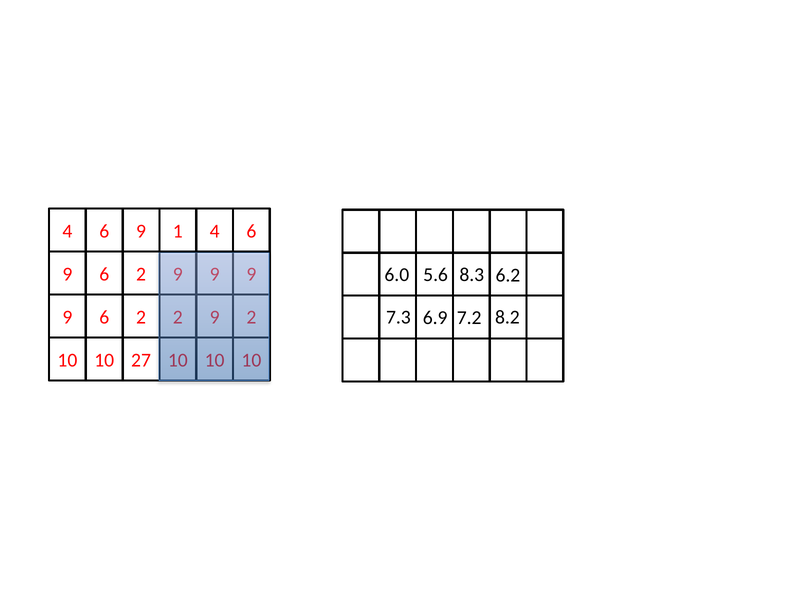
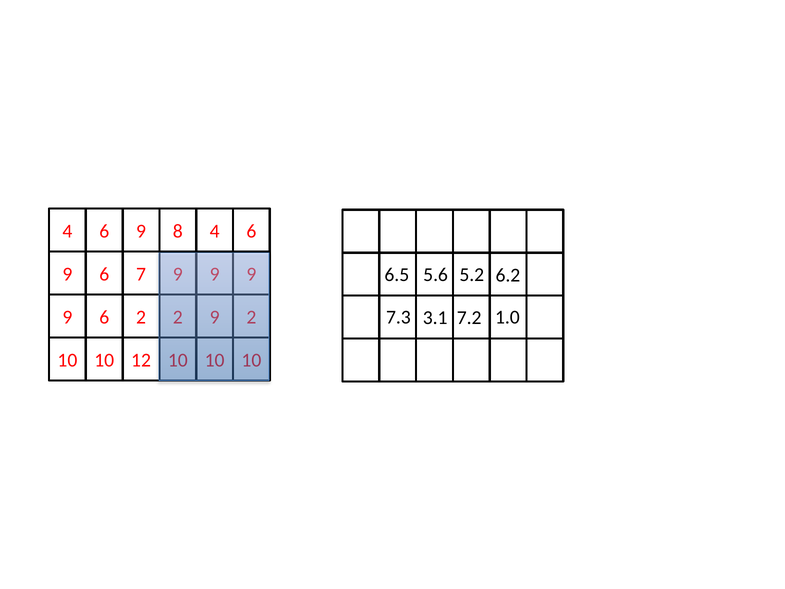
1: 1 -> 8 (178, 231)
2: 2 -> 7 (141, 274)
6.0: 6.0 -> 6.5 (397, 275)
8.3: 8.3 -> 5.2 (472, 275)
6.9: 6.9 -> 3.1 (435, 318)
8.2: 8.2 -> 1.0 (507, 317)
27: 27 -> 12 (141, 360)
